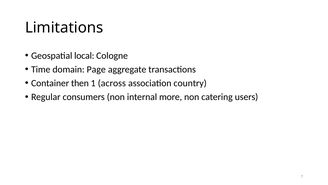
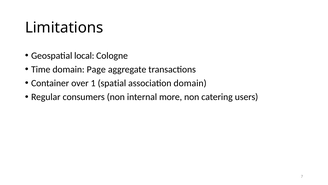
then: then -> over (80, 83)
across: across -> spatial (112, 83)
association country: country -> domain (190, 83)
